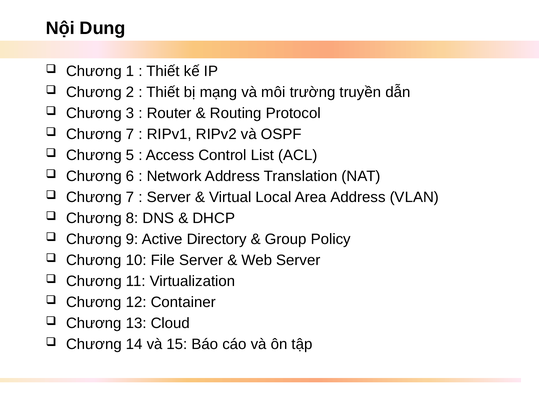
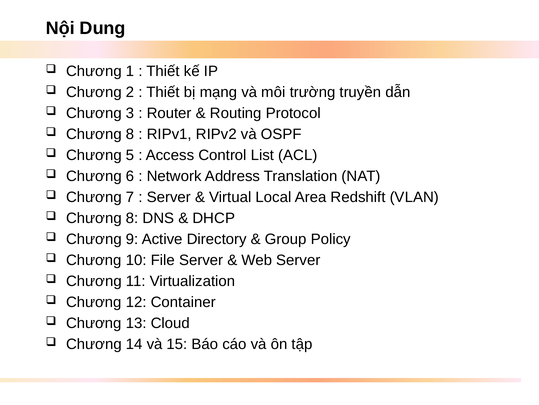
7: 7 -> 8 (130, 134)
Area Address: Address -> Redshift (358, 197)
